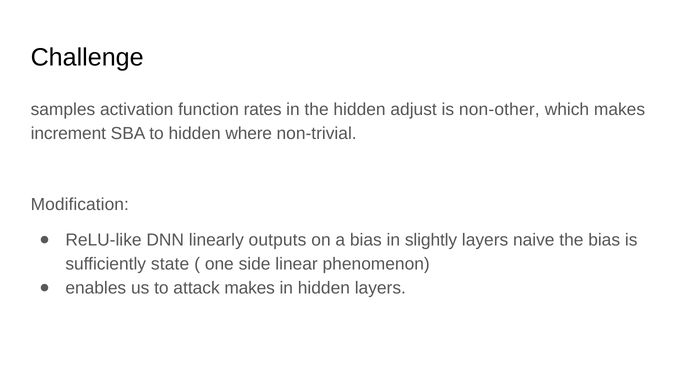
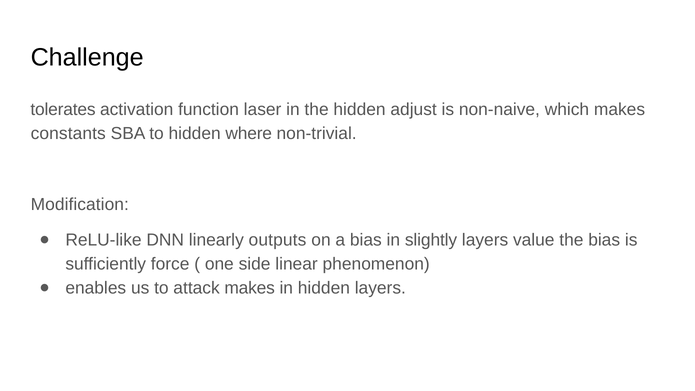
samples: samples -> tolerates (63, 109)
rates: rates -> laser (263, 109)
non-other: non-other -> non-naive (499, 109)
increment: increment -> constants (68, 133)
naive: naive -> value (534, 240)
state: state -> force (170, 264)
